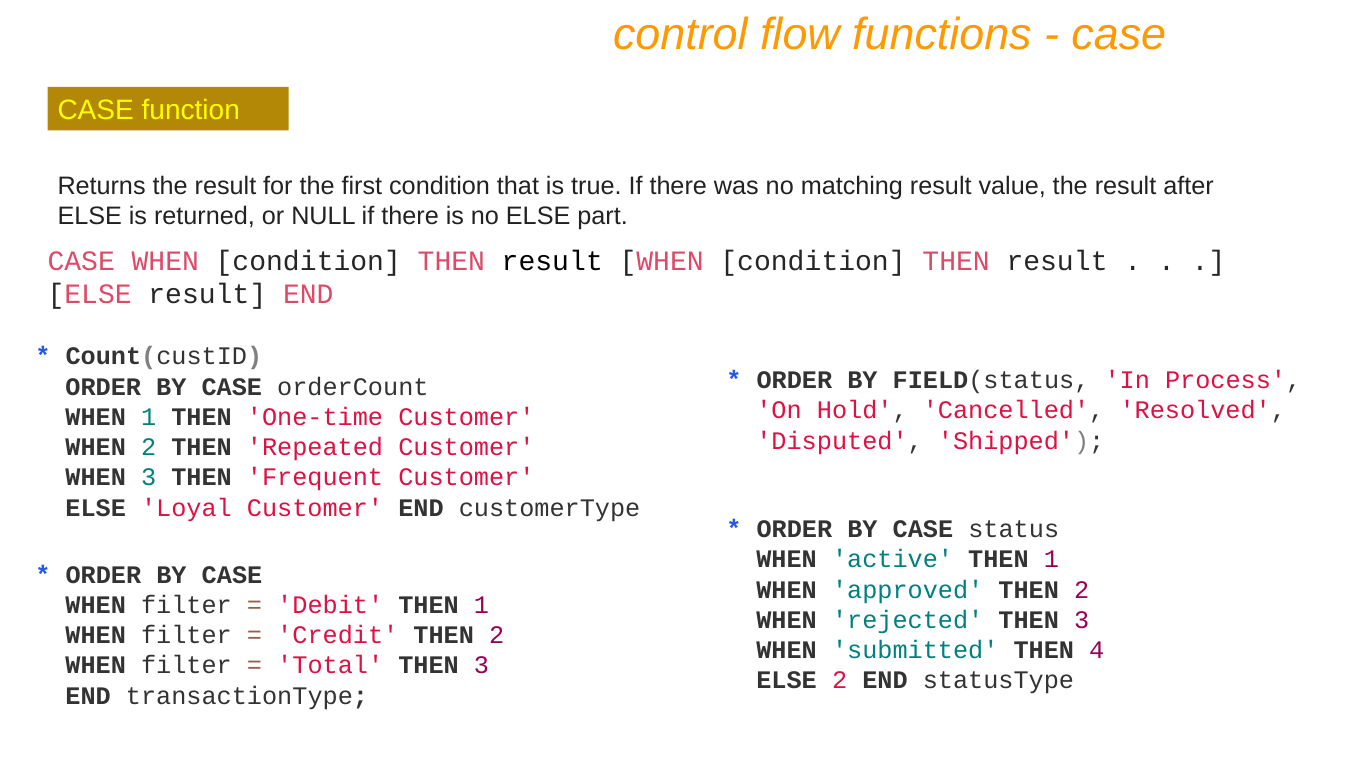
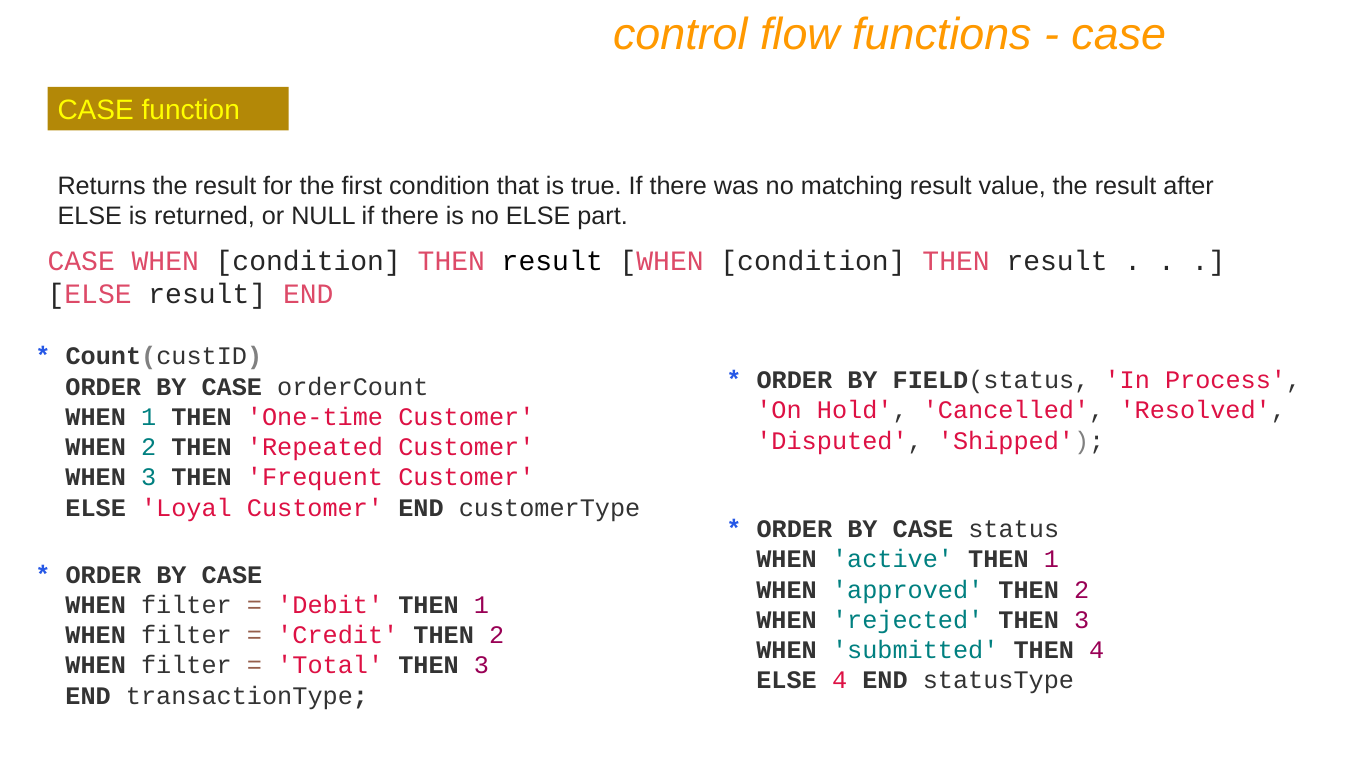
ELSE 2: 2 -> 4 (840, 680)
